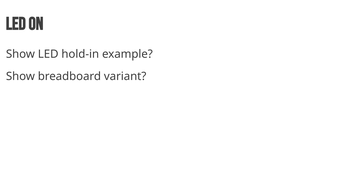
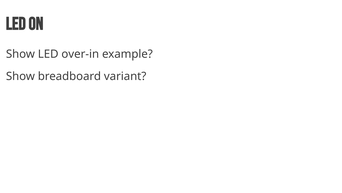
hold-in: hold-in -> over-in (80, 54)
